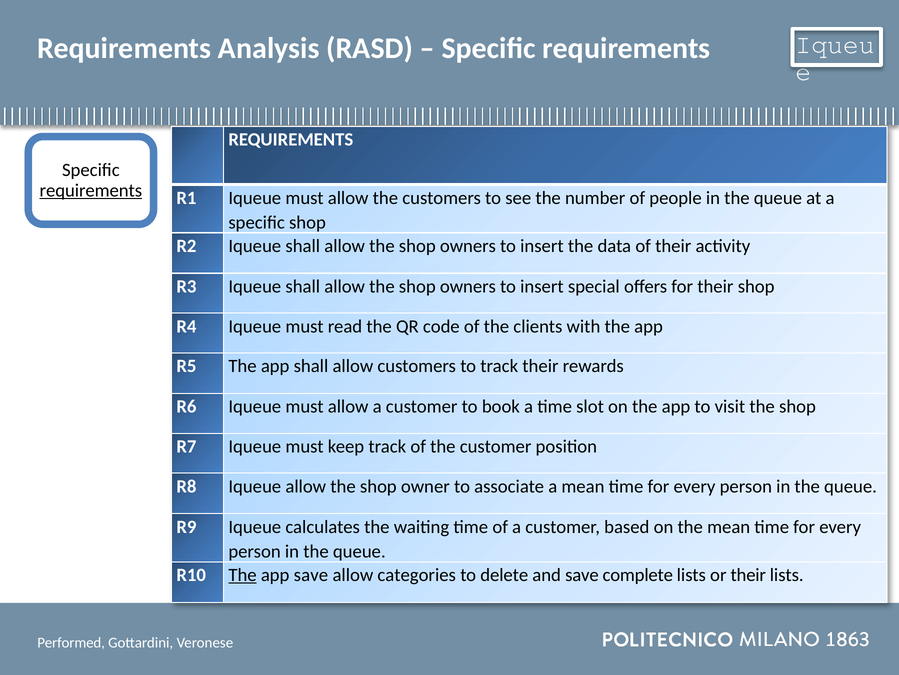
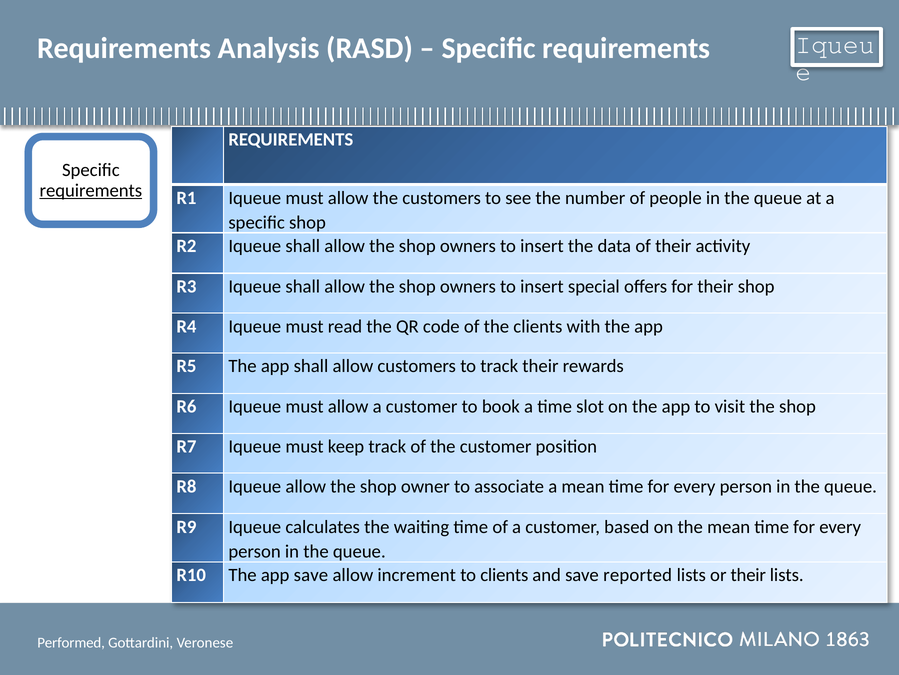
The underline: present -> none (243, 574)
categories: categories -> increment (417, 574)
to delete: delete -> clients (504, 574)
complete: complete -> reported (638, 574)
